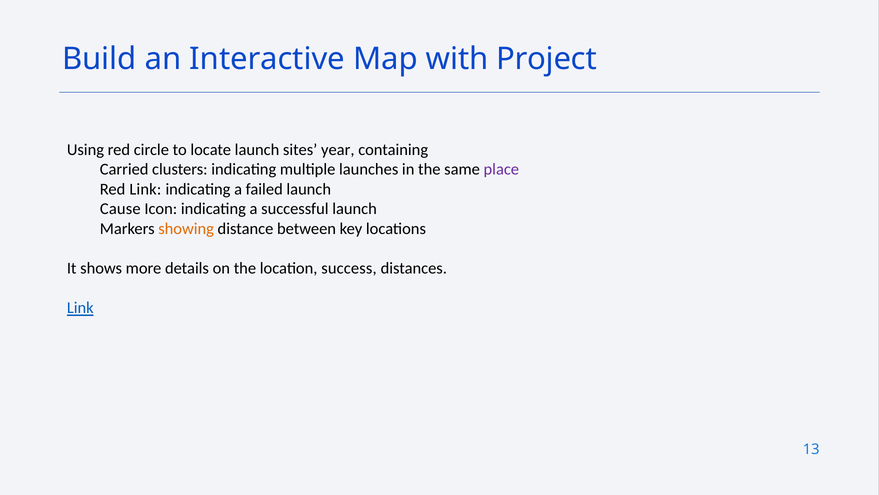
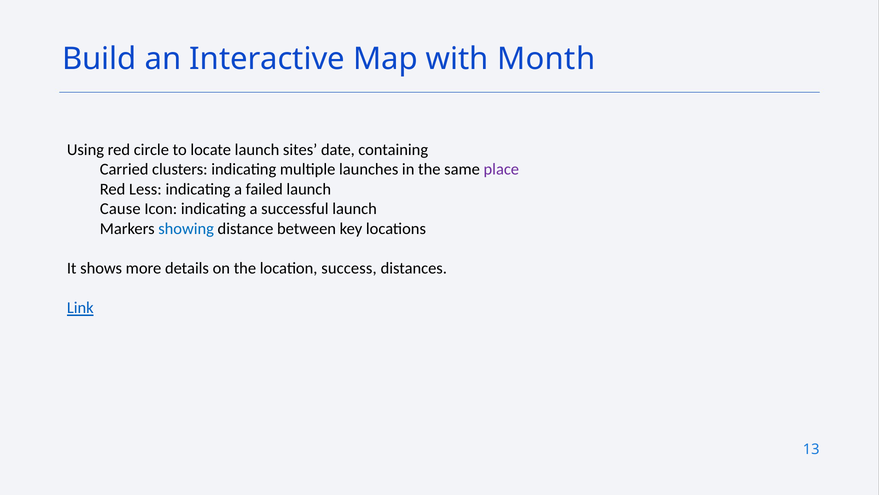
Project: Project -> Month (546, 59)
year: year -> date (338, 149)
Red Link: Link -> Less (145, 189)
showing colour: orange -> blue (186, 229)
